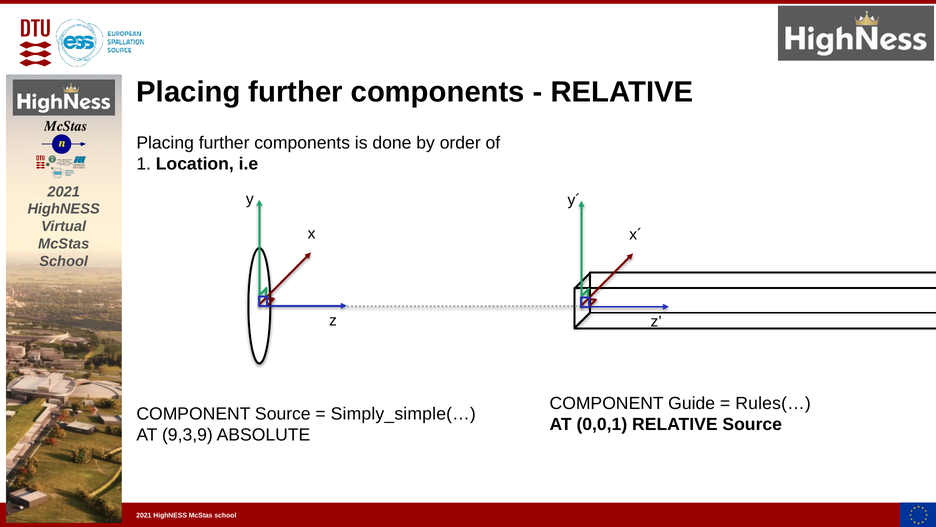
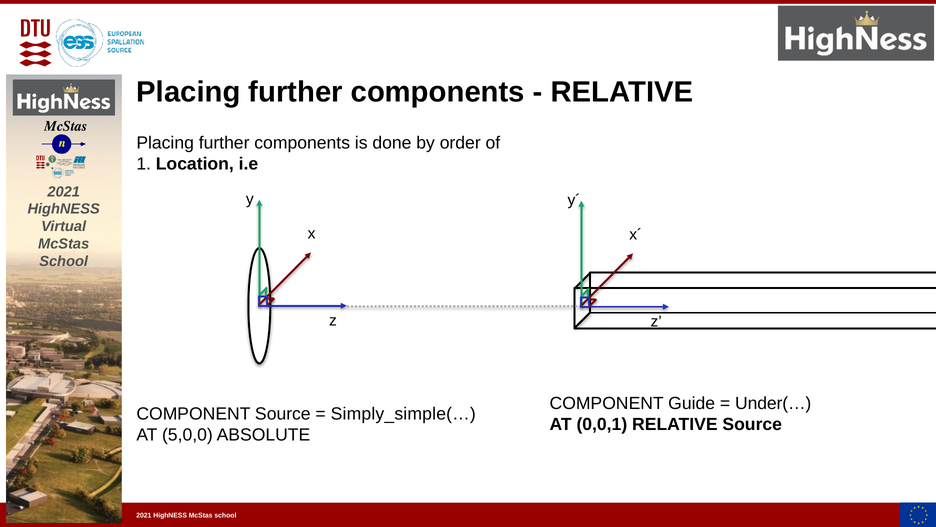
Rules(…: Rules(… -> Under(… (773, 403)
9,3,9: 9,3,9 -> 5,0,0 (187, 435)
